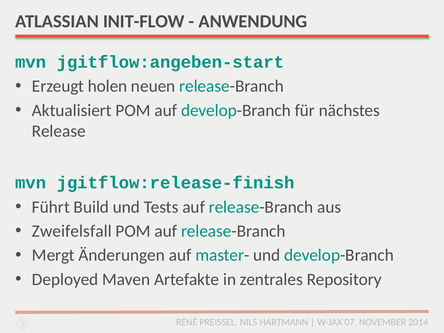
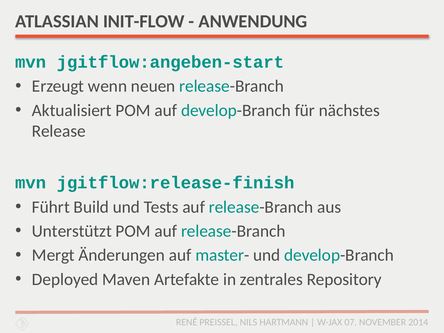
holen: holen -> wenn (108, 86)
Zweifelsfall: Zweifelsfall -> Unterstützt (72, 231)
